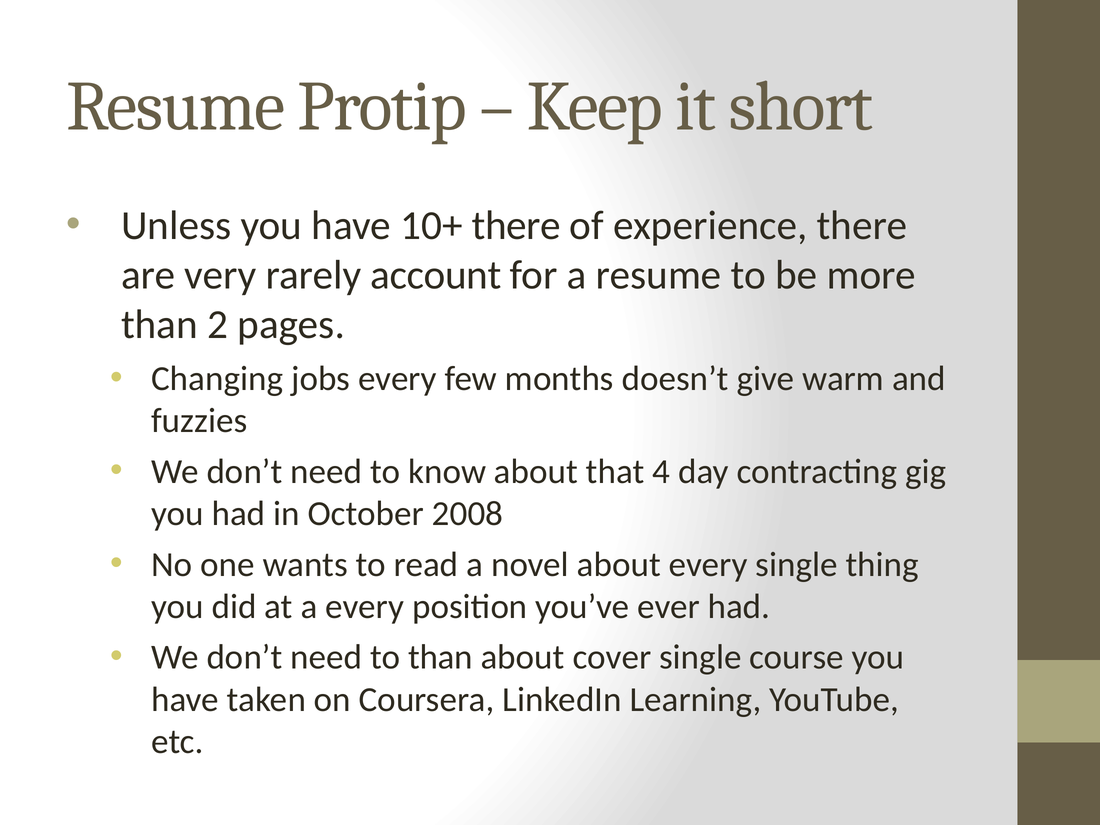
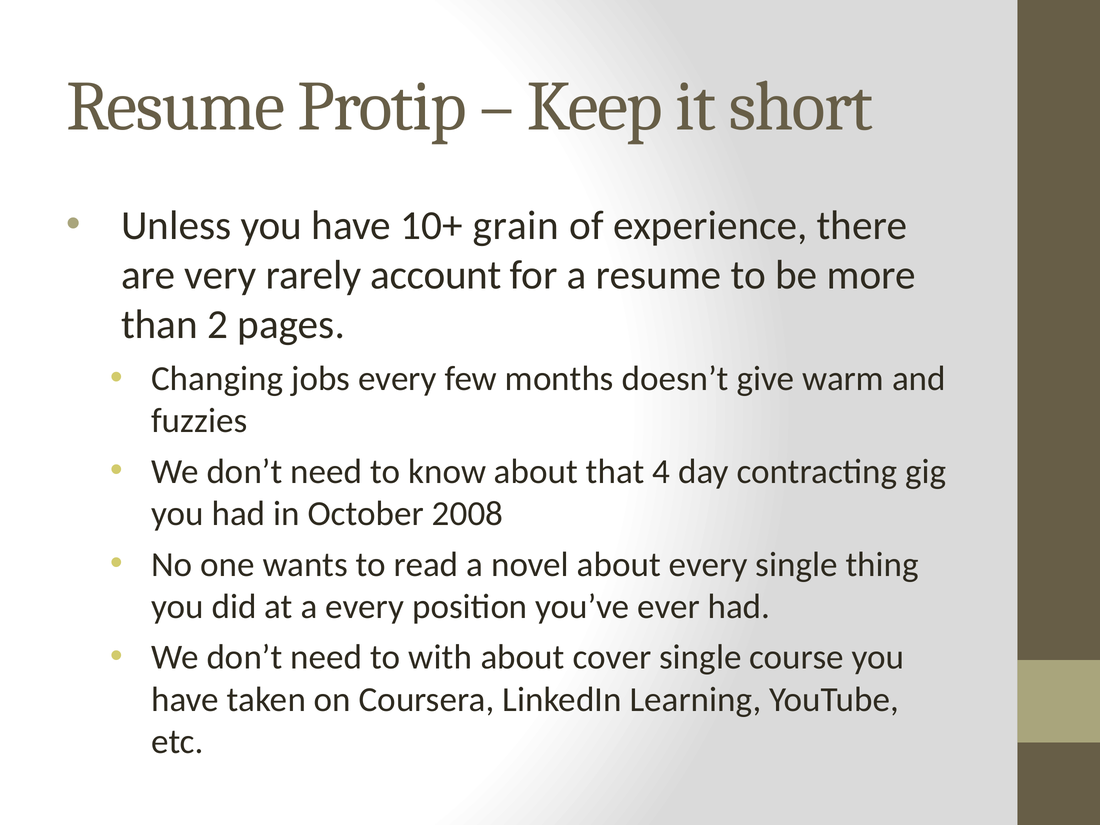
10+ there: there -> grain (516, 226)
to than: than -> with (440, 657)
